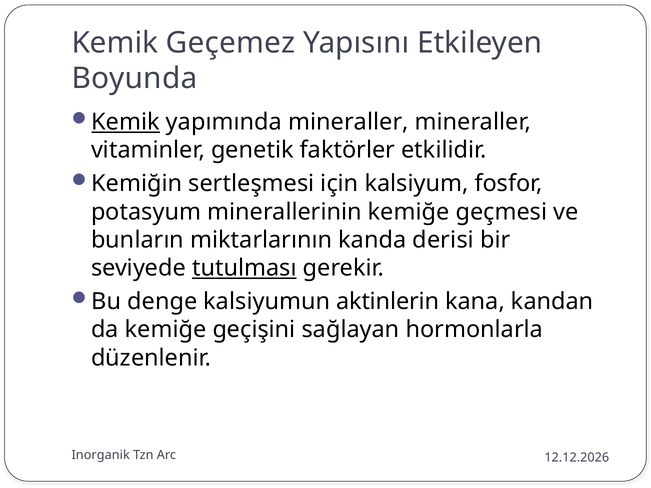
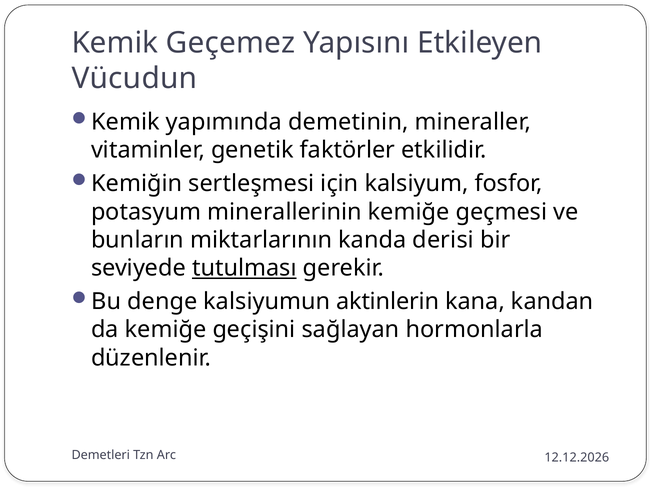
Boyunda: Boyunda -> Vücudun (134, 79)
Kemik underline: present -> none (126, 122)
yapımında mineraller: mineraller -> demetinin (348, 122)
Inorganik: Inorganik -> Demetleri (101, 456)
